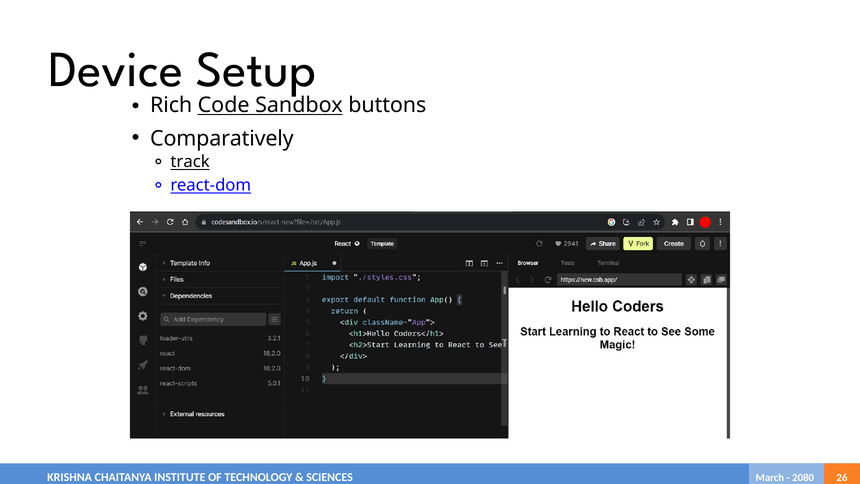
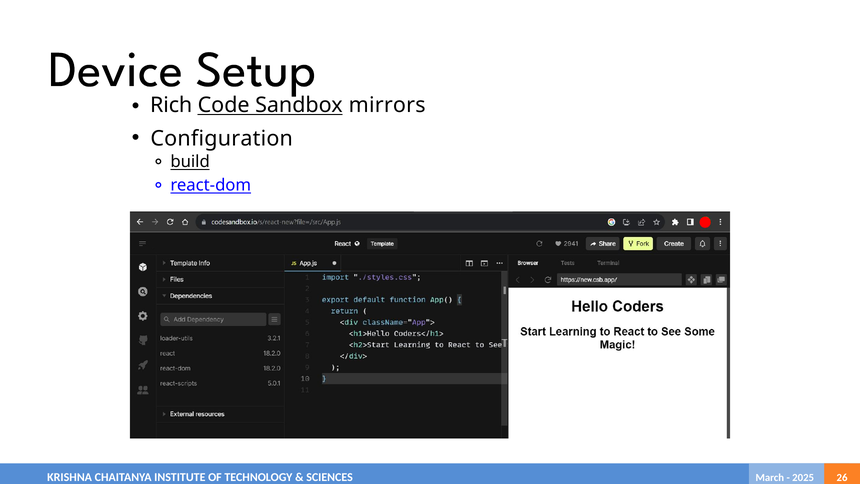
buttons: buttons -> mirrors (387, 105)
Comparatively: Comparatively -> Configuration (222, 138)
track: track -> build (190, 162)
2080: 2080 -> 2025 (803, 477)
